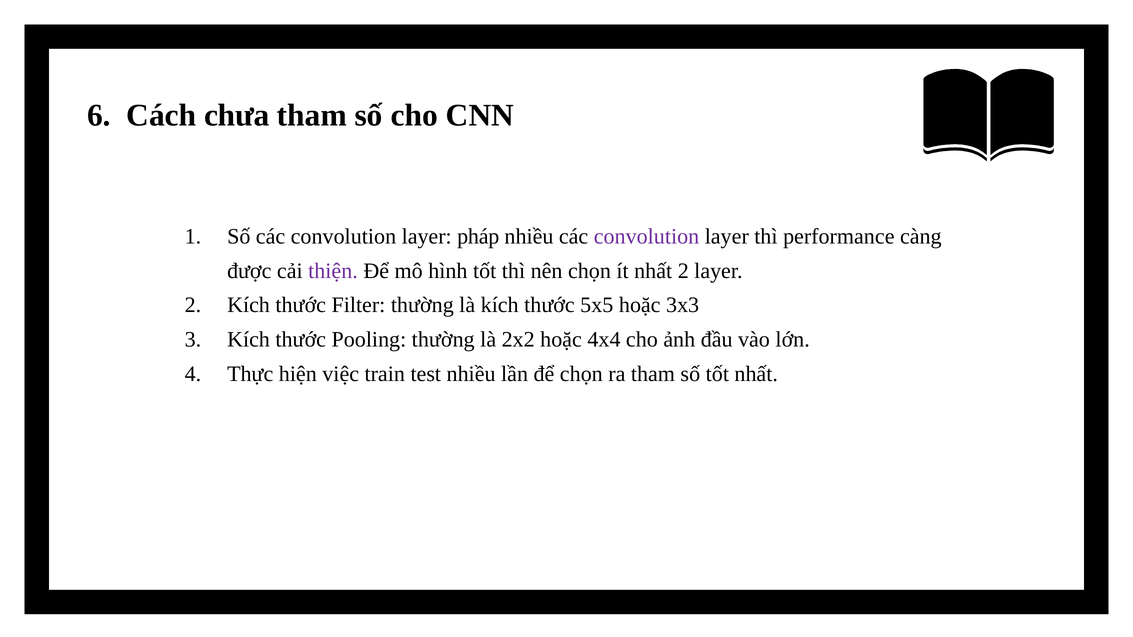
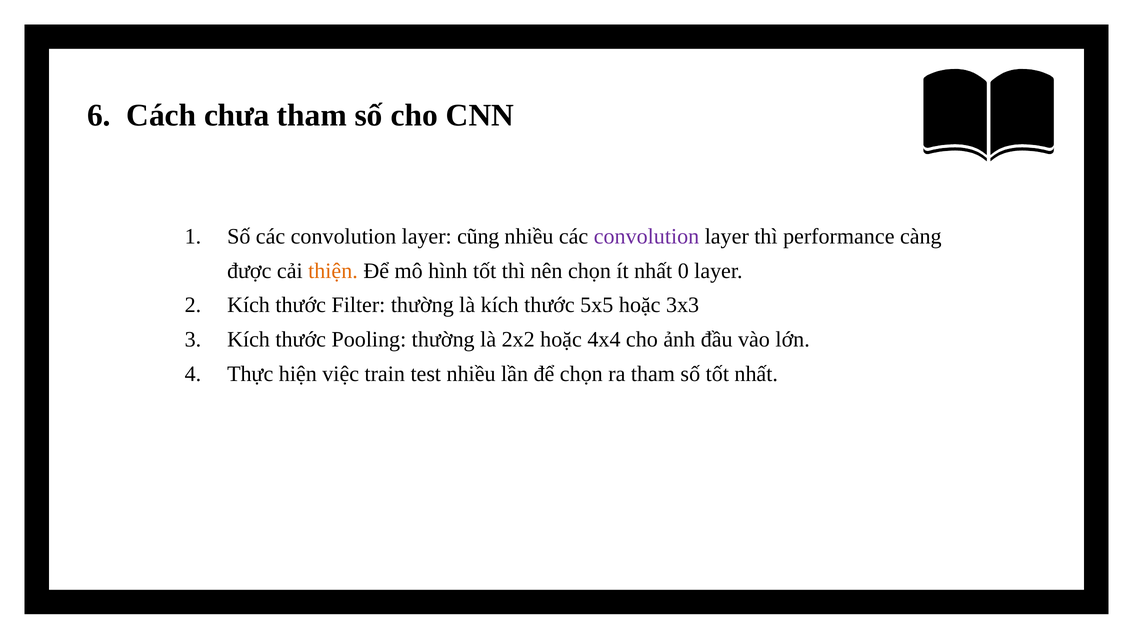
pháp: pháp -> cũng (478, 237)
thiện colour: purple -> orange (333, 271)
nhất 2: 2 -> 0 (683, 271)
